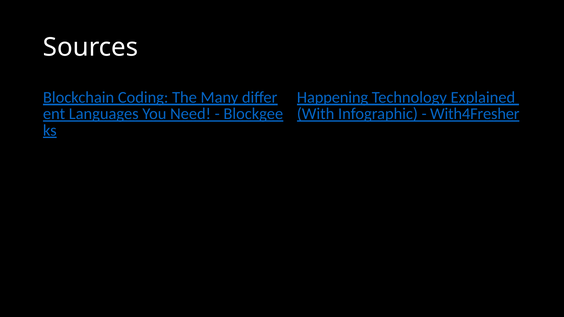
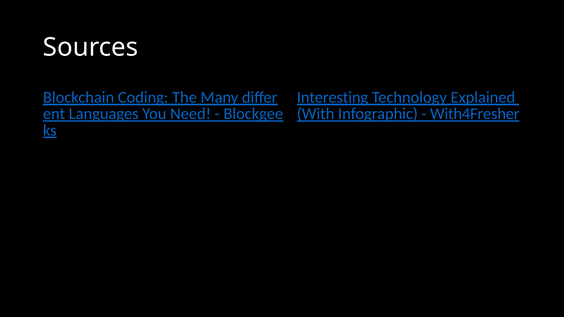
Happening: Happening -> Interesting (333, 98)
